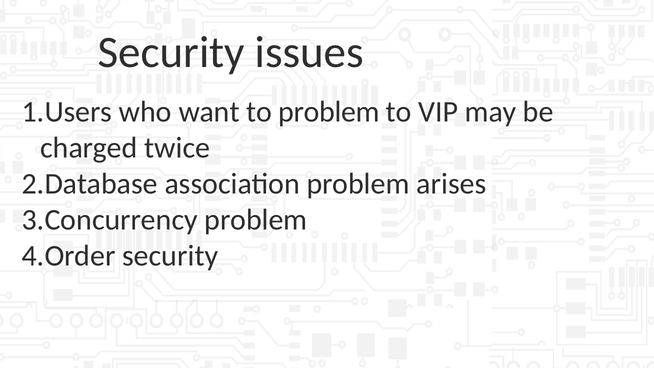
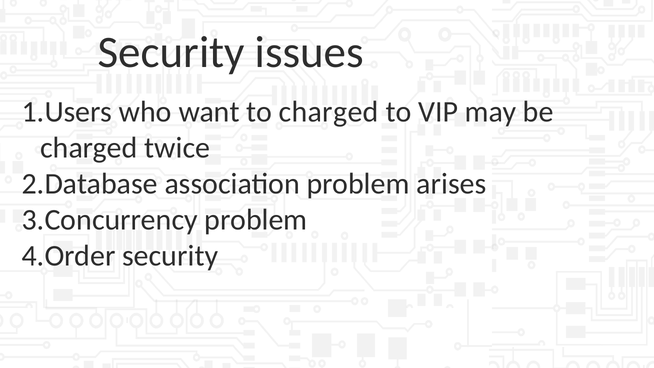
to problem: problem -> charged (329, 112)
